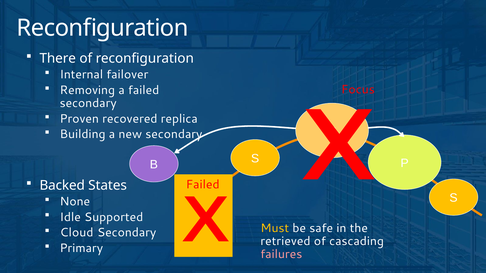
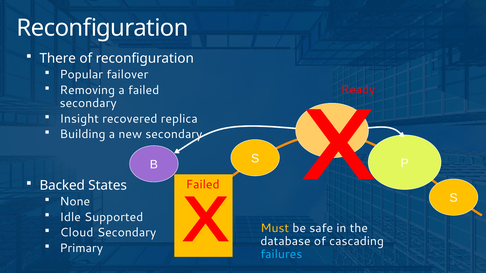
Internal: Internal -> Popular (81, 75)
Focus: Focus -> Ready (358, 89)
Proven: Proven -> Insight (79, 119)
retrieved: retrieved -> database (285, 242)
failures colour: pink -> light blue (281, 255)
